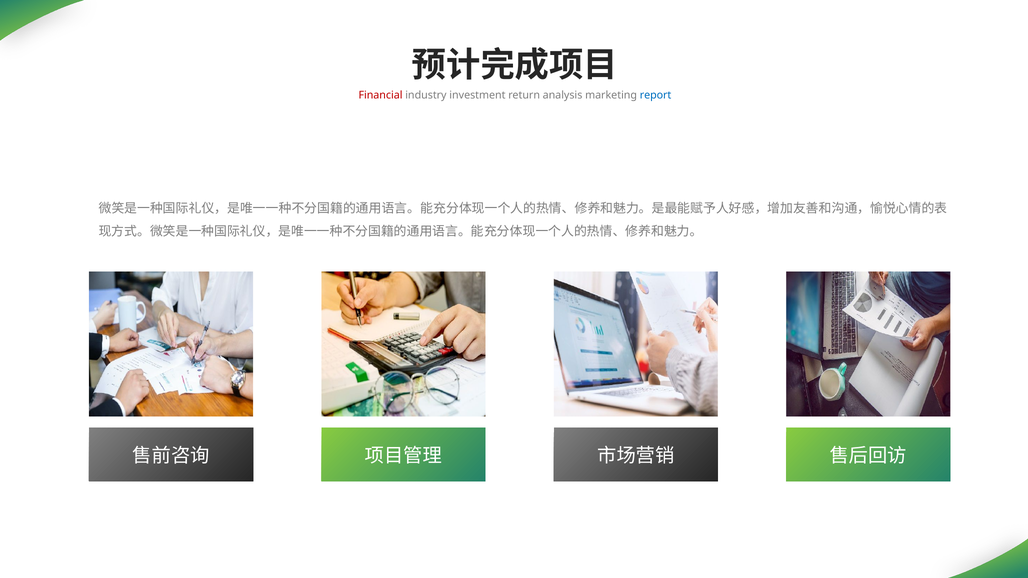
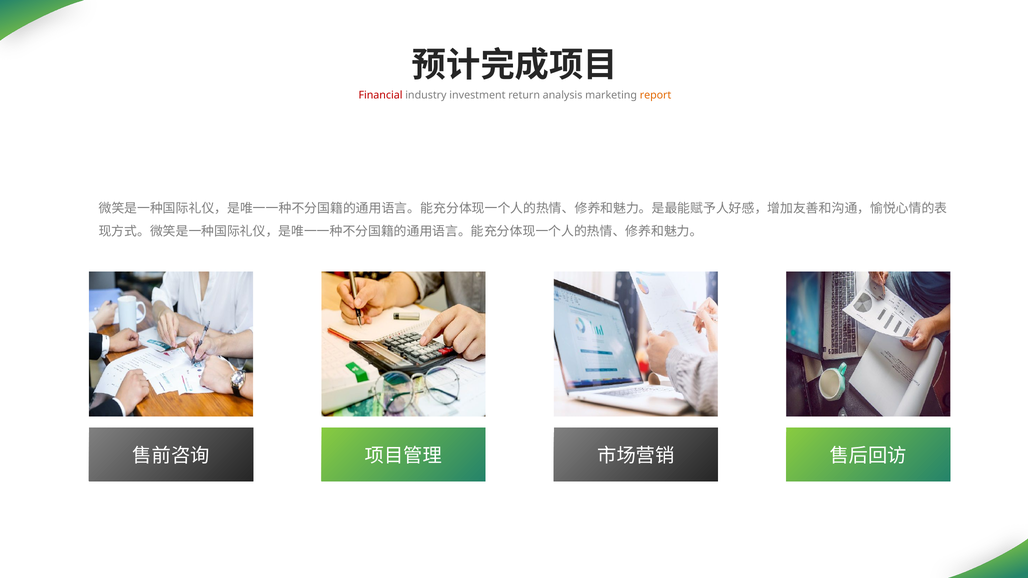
report colour: blue -> orange (656, 95)
